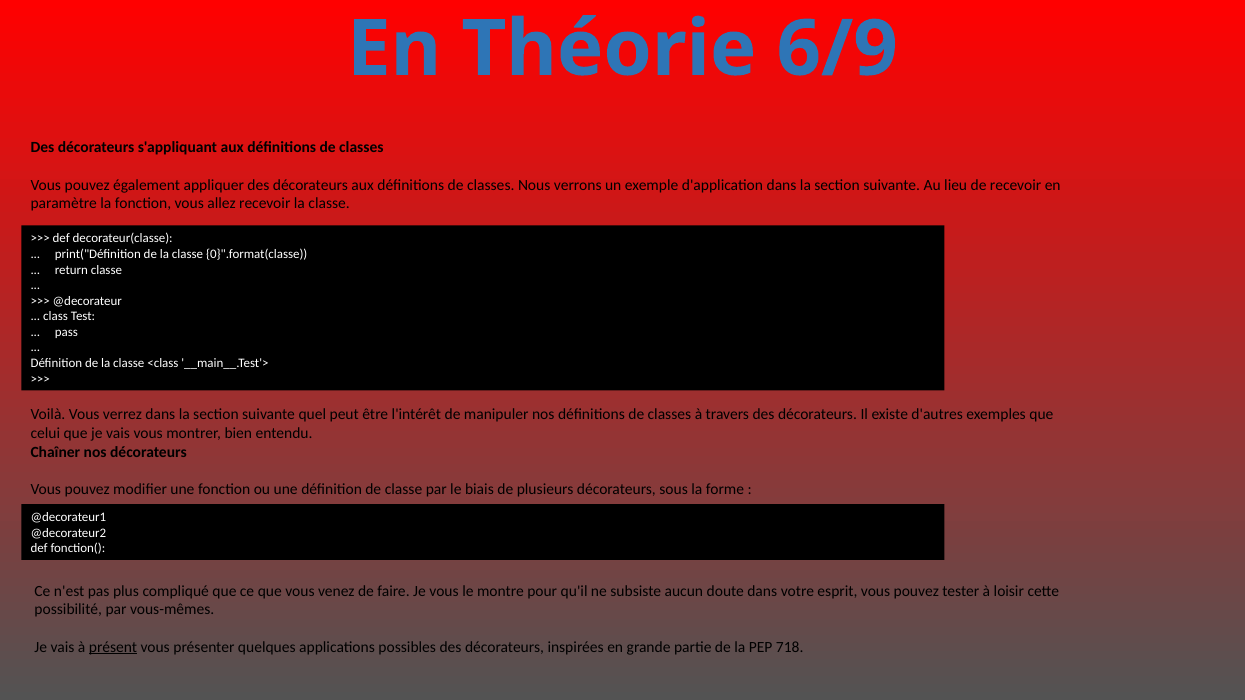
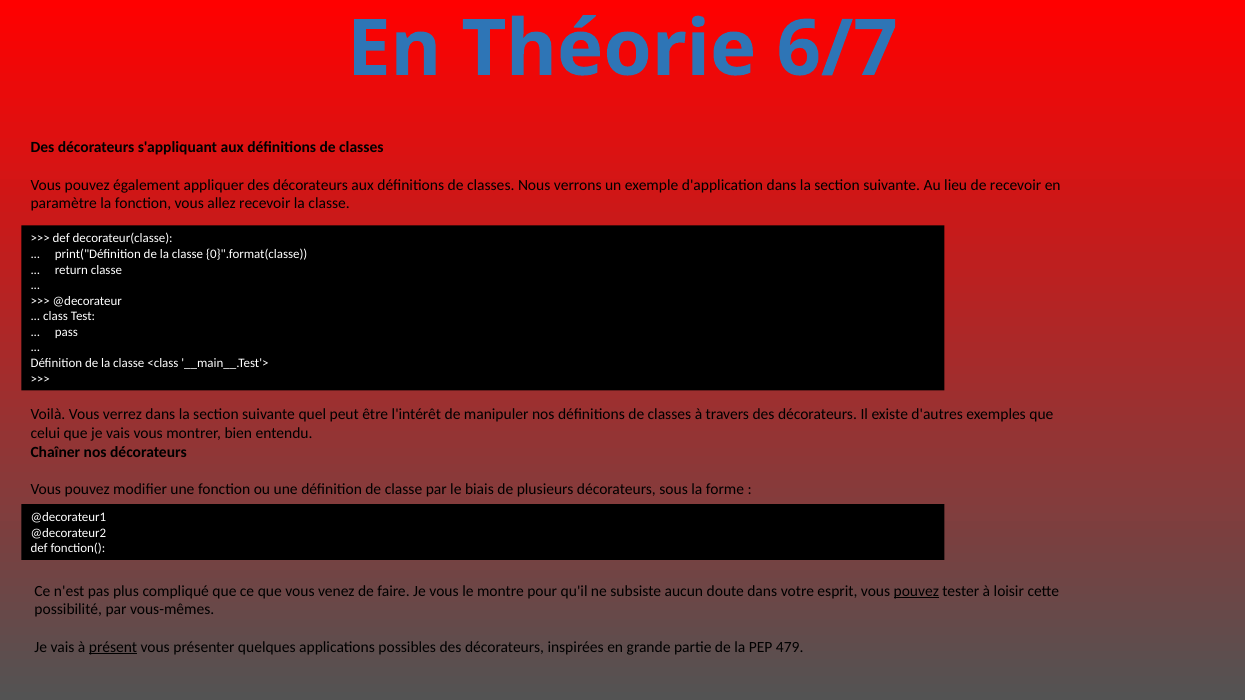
6/9: 6/9 -> 6/7 (837, 49)
pouvez underline: none -> present (916, 591)
718: 718 -> 479 (790, 647)
